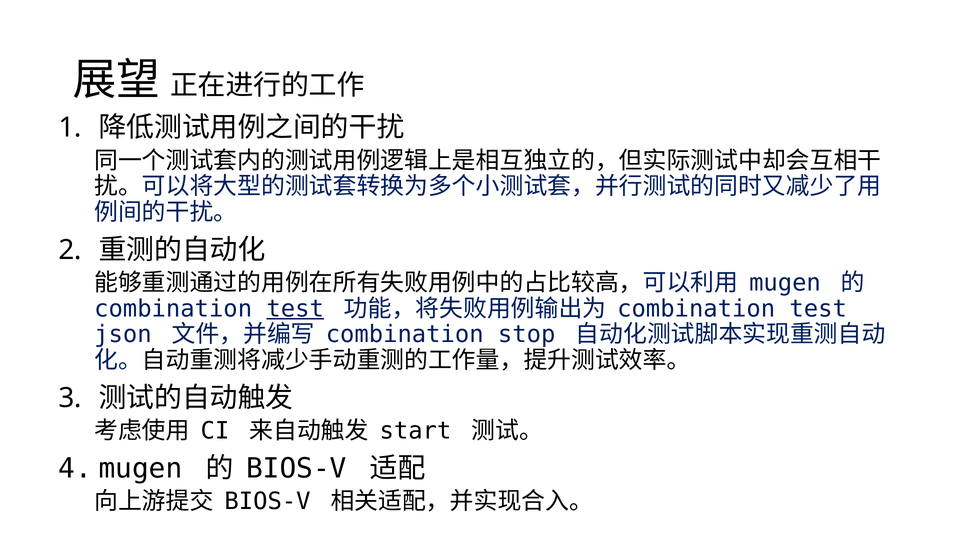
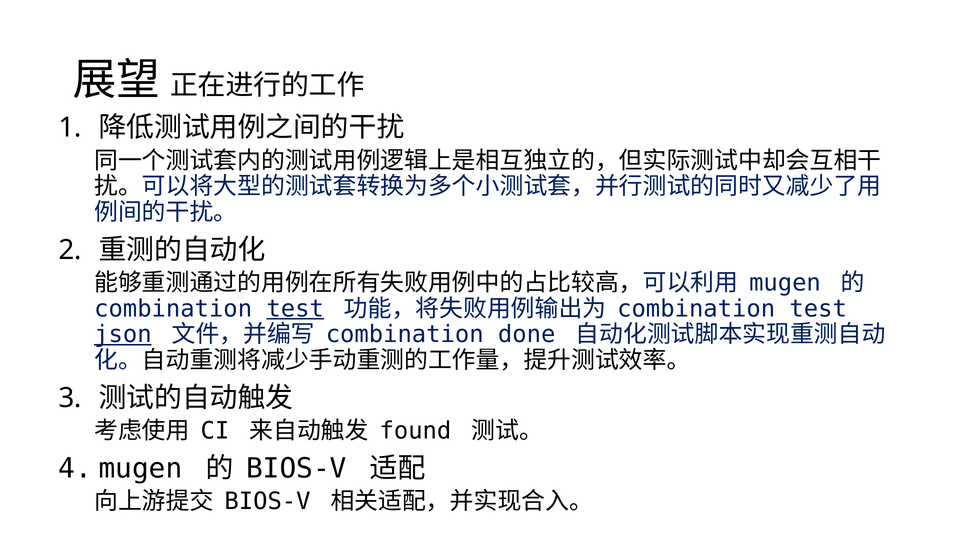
json underline: none -> present (123, 334)
stop: stop -> done (527, 334)
start: start -> found (415, 431)
